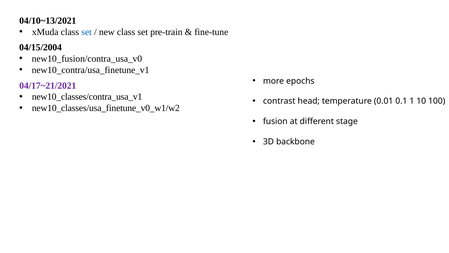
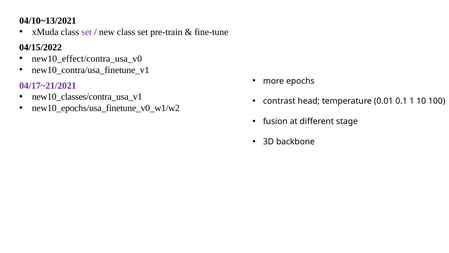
set colour: blue -> purple (87, 32)
04/15/2004: 04/15/2004 -> 04/15/2022 (41, 47)
new10_fusion/contra_usa_v0: new10_fusion/contra_usa_v0 -> new10_effect/contra_usa_v0 (87, 59)
new10_classes/usa_finetune_v0_w1/w2: new10_classes/usa_finetune_v0_w1/w2 -> new10_epochs/usa_finetune_v0_w1/w2 (106, 108)
